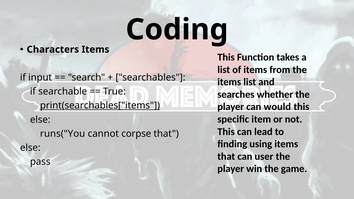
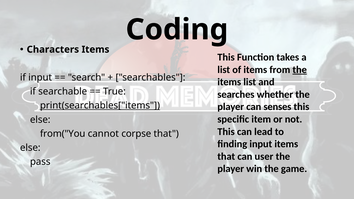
the underline: none -> present (300, 70)
would: would -> senses (277, 107)
runs("You: runs("You -> from("You (63, 134)
finding using: using -> input (261, 144)
